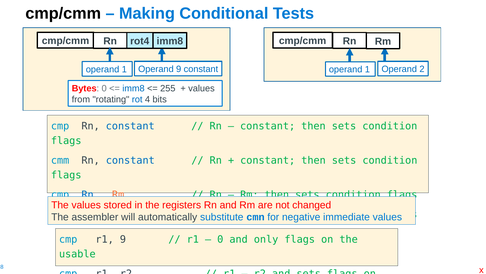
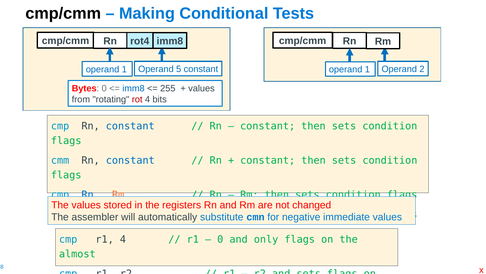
Operand 9: 9 -> 5 (179, 69)
rot colour: blue -> red (137, 99)
r1 9: 9 -> 4 (123, 239)
usable: usable -> almost (77, 253)
